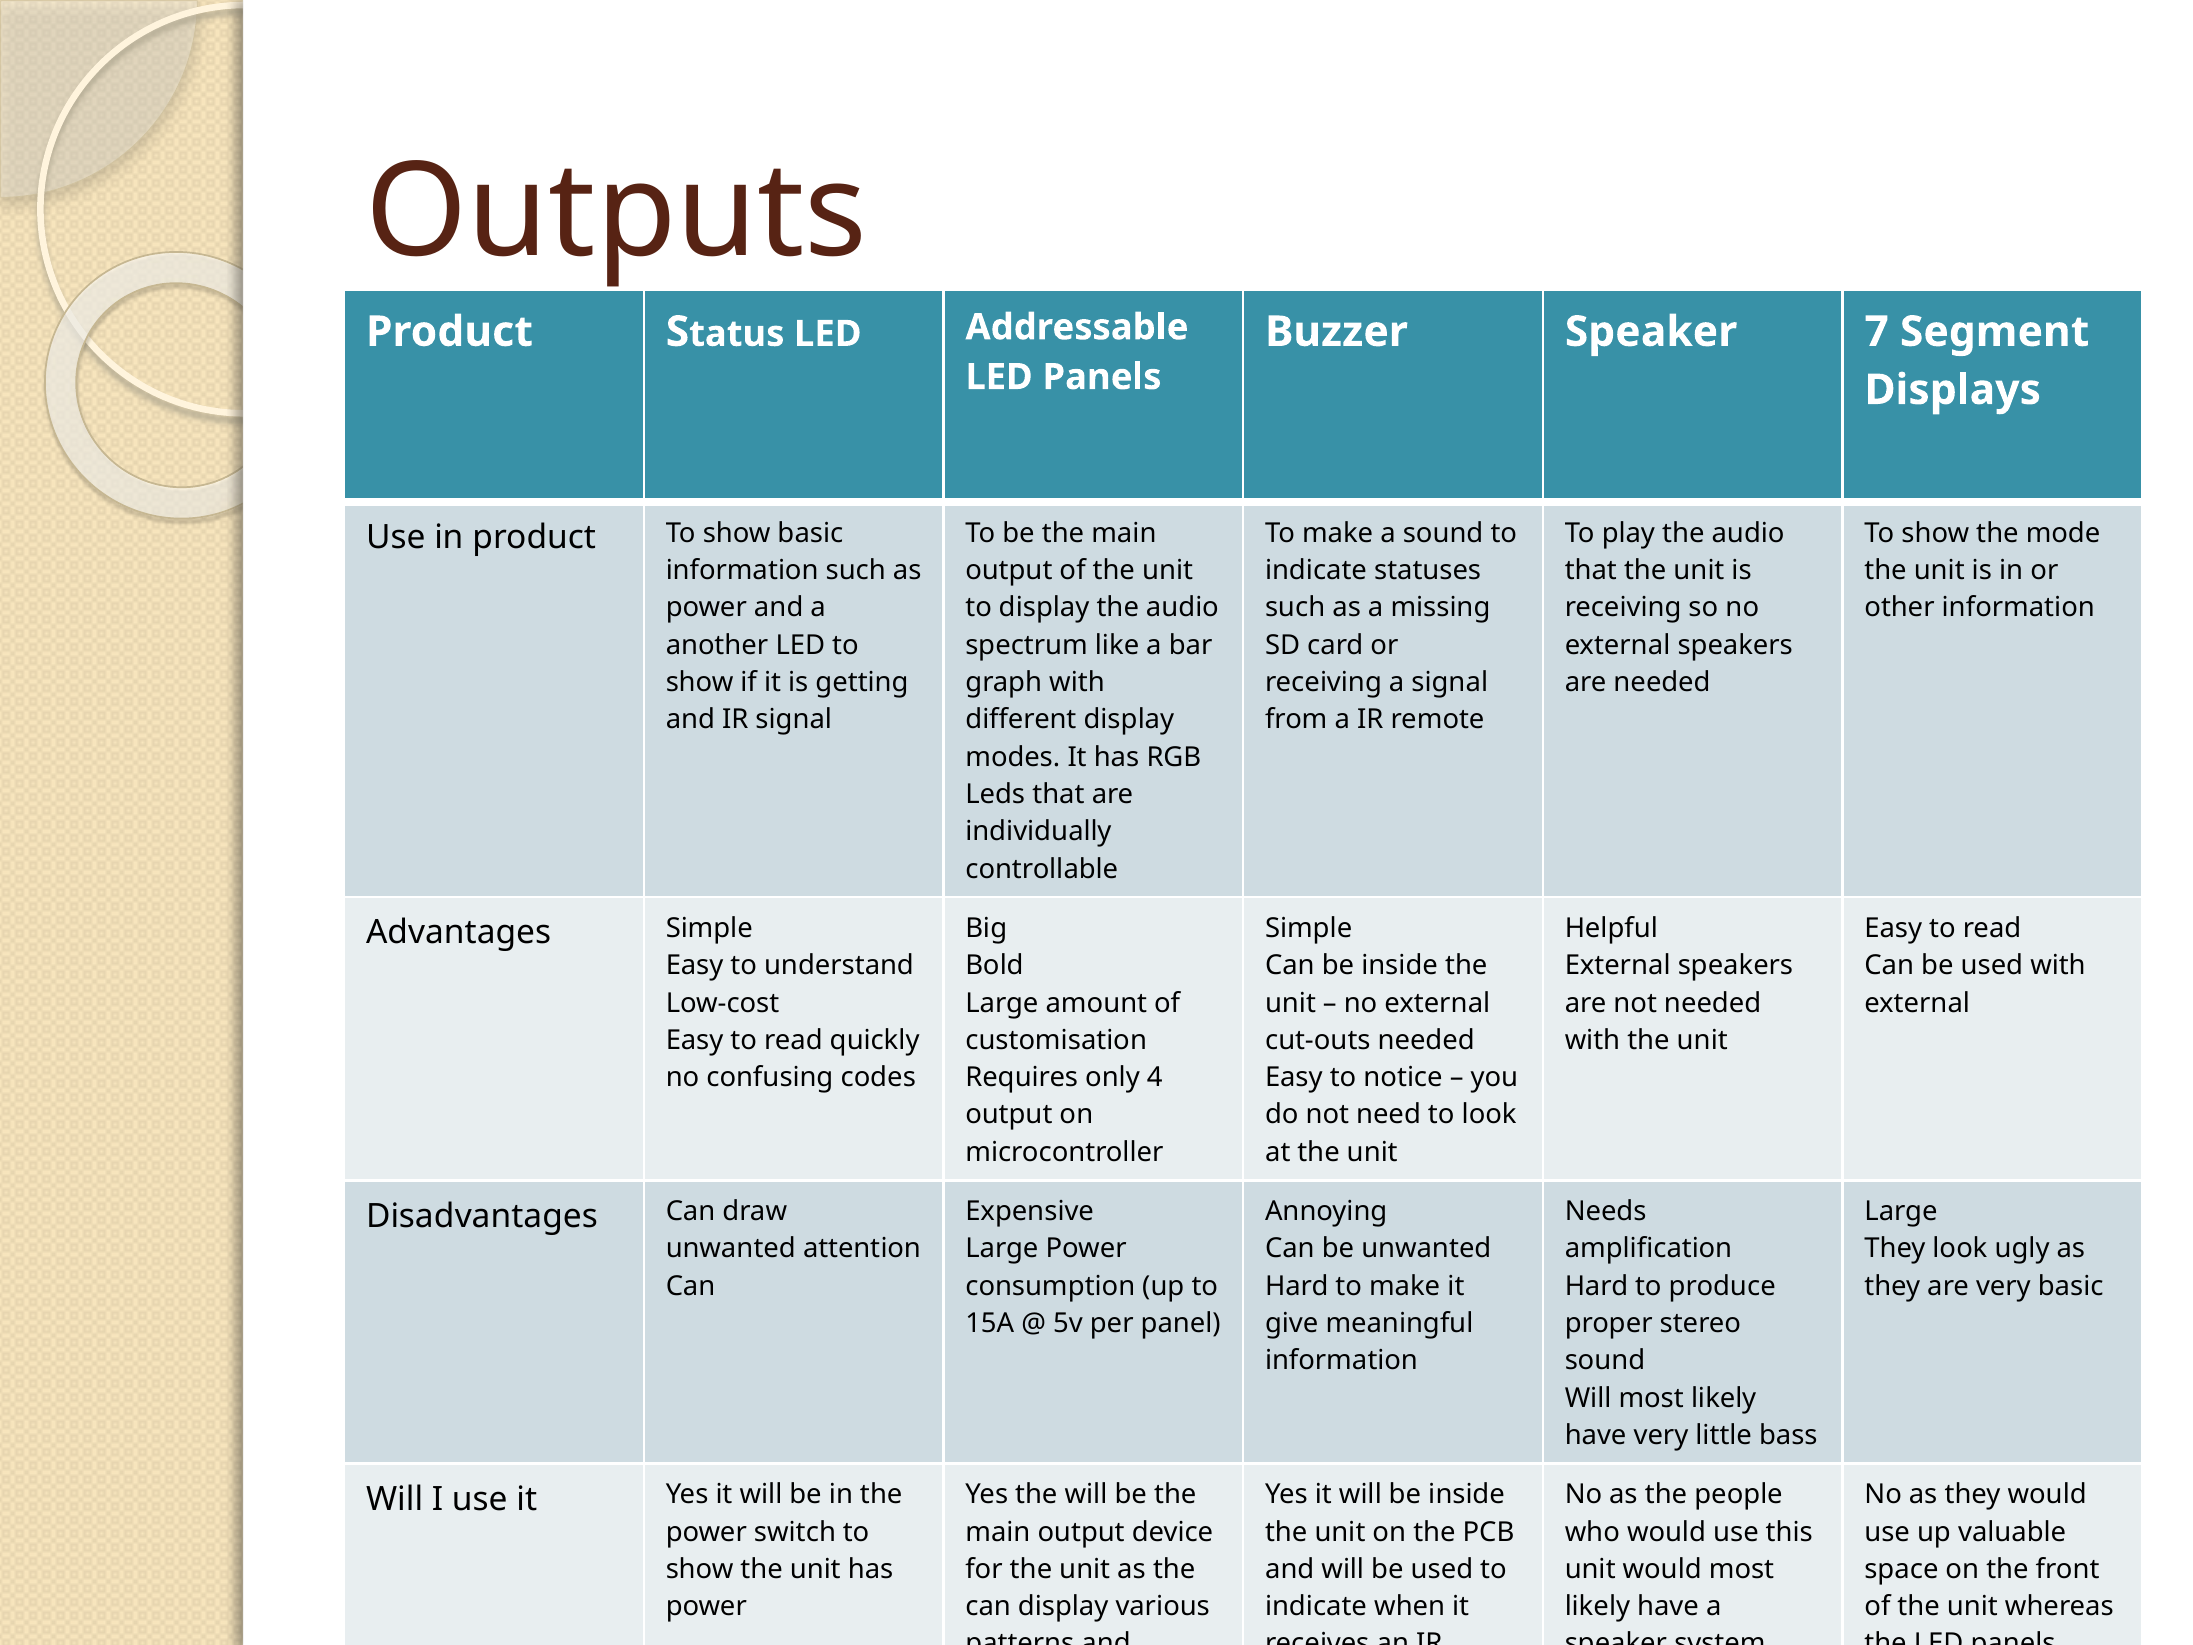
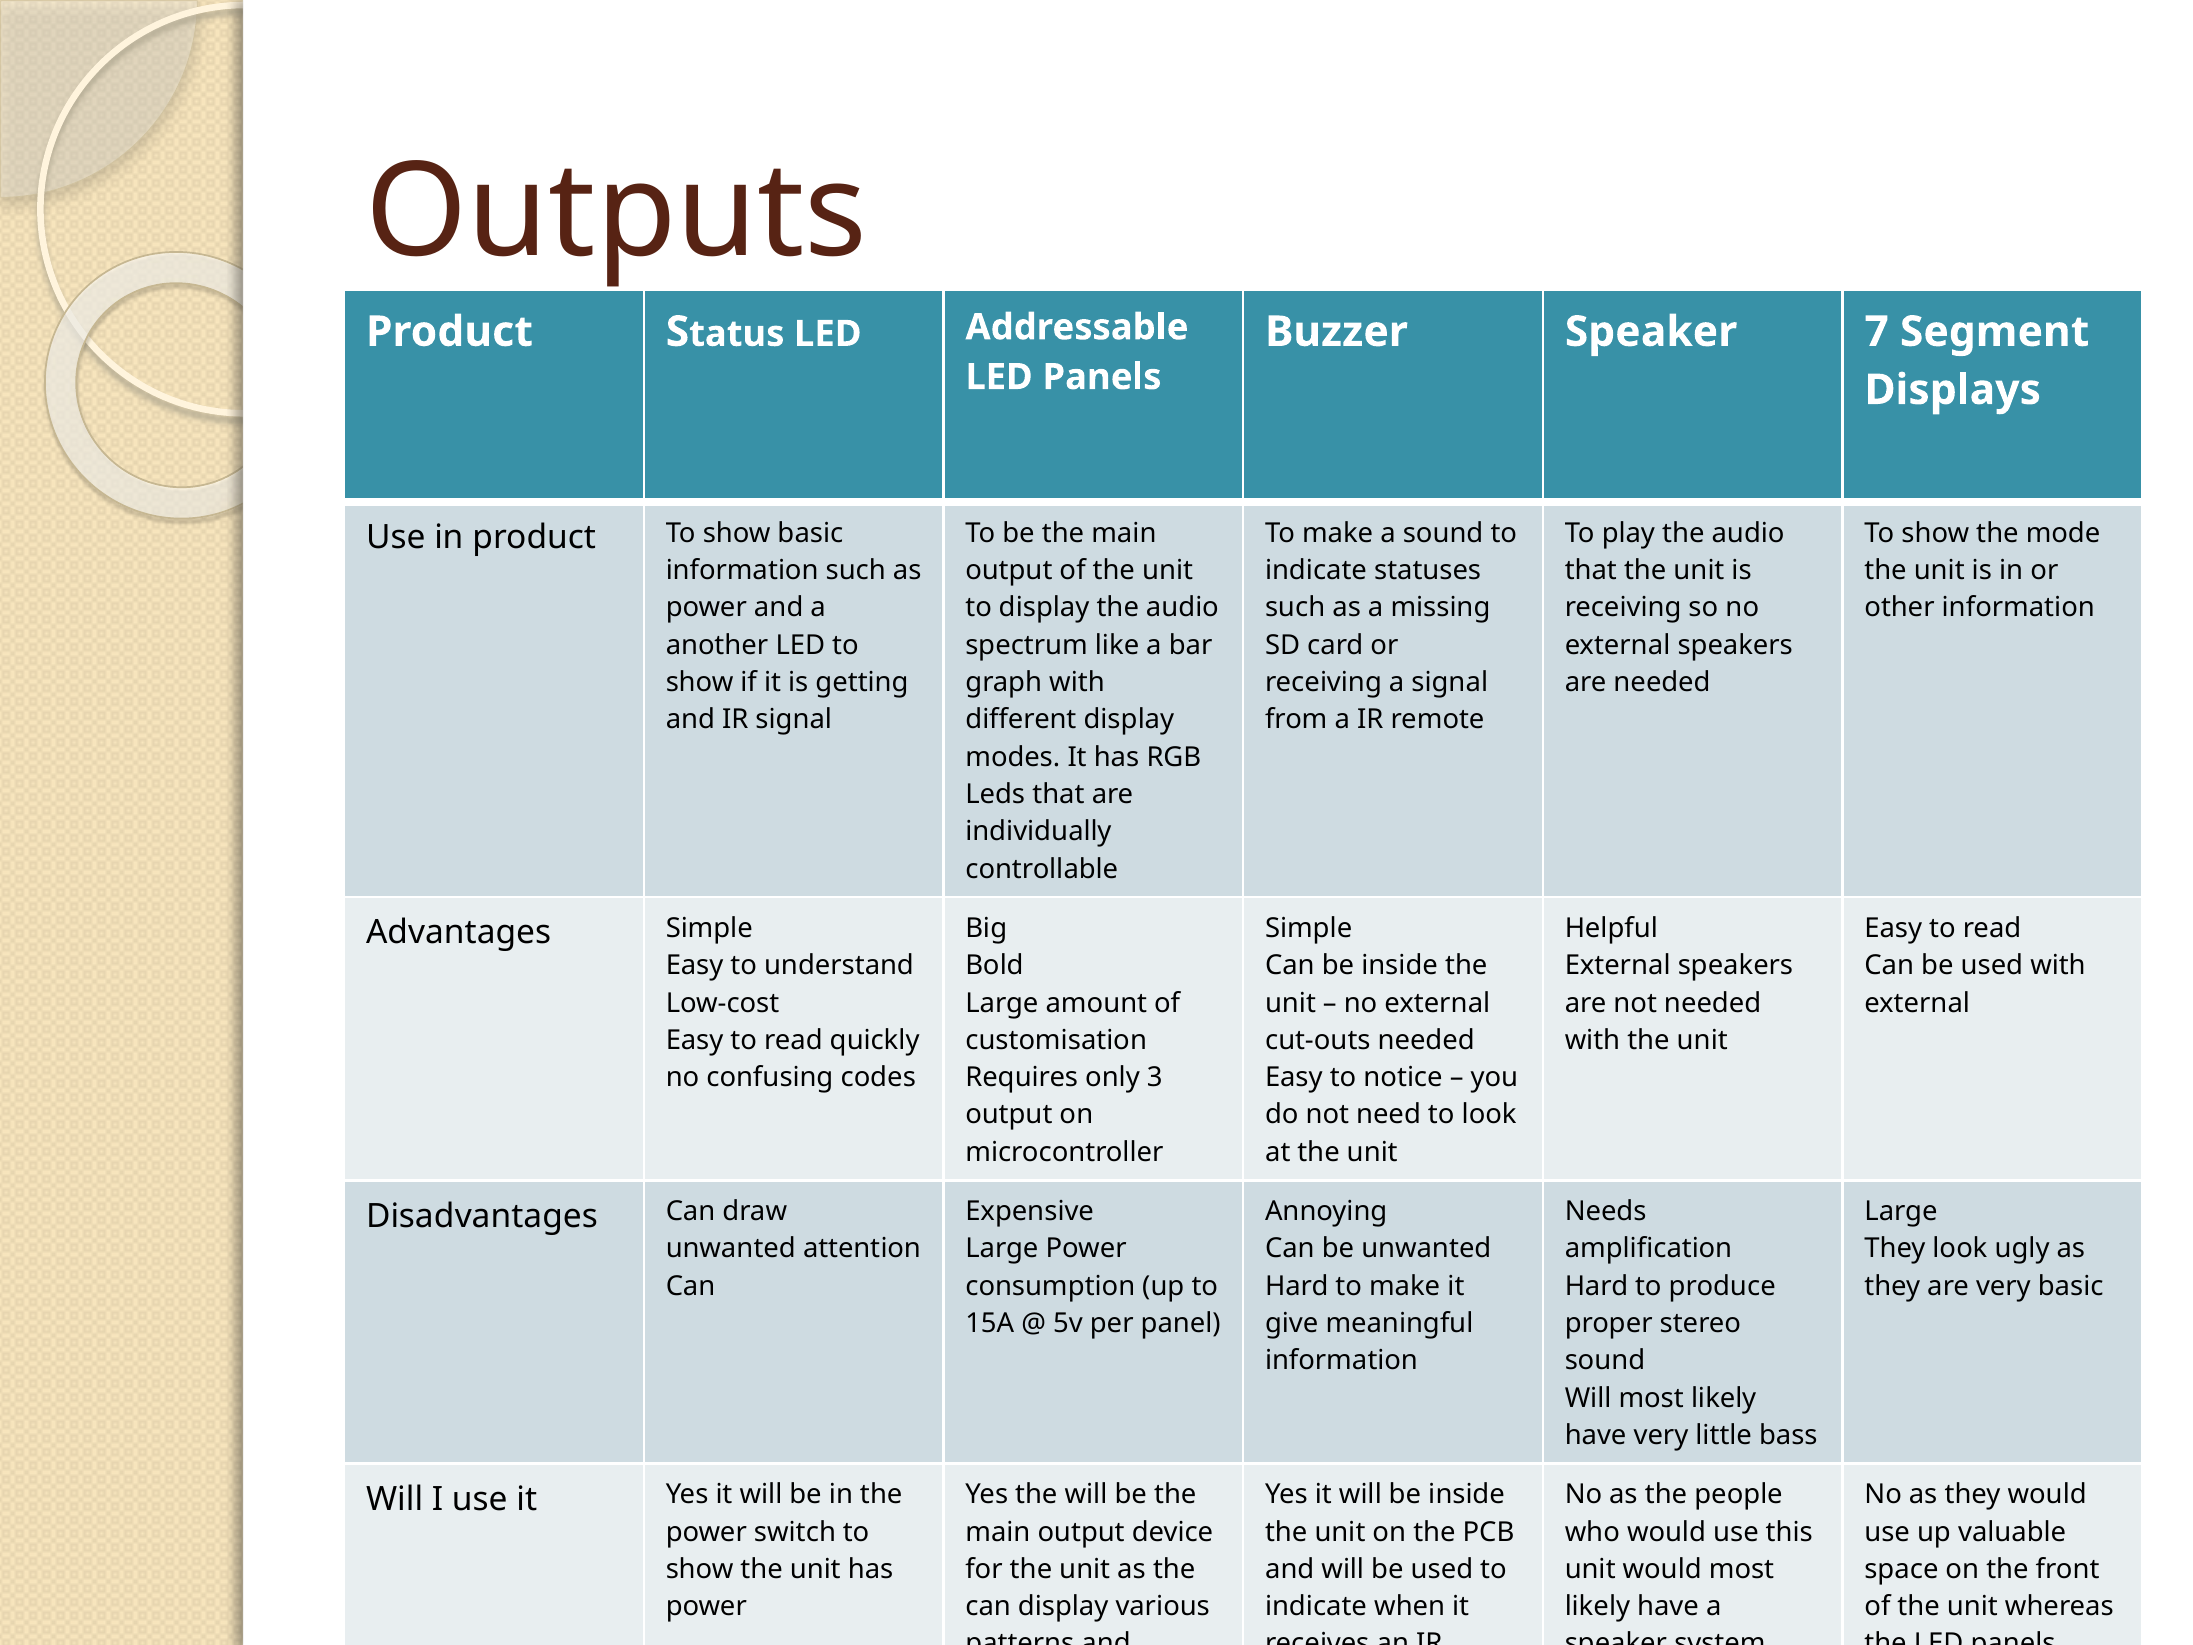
4: 4 -> 3 (1155, 1077)
